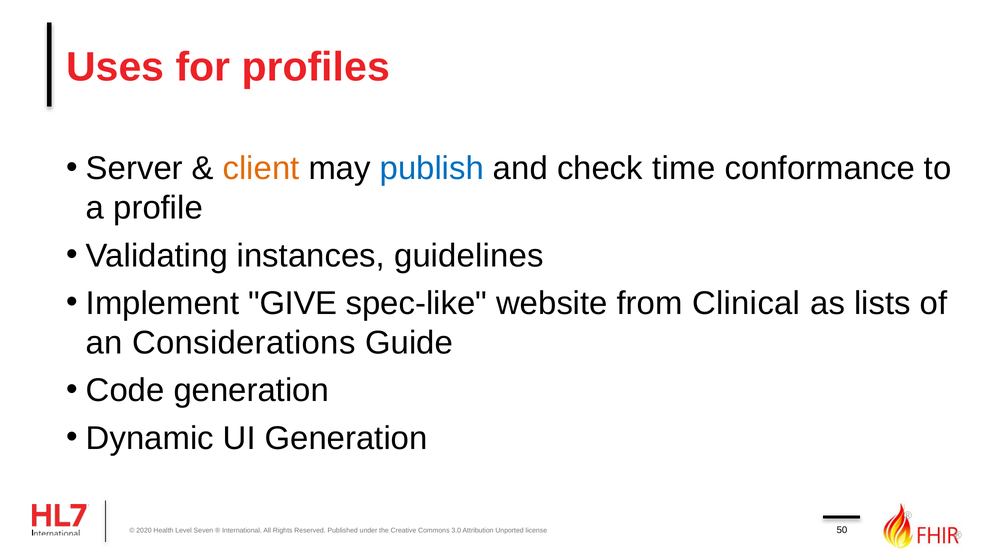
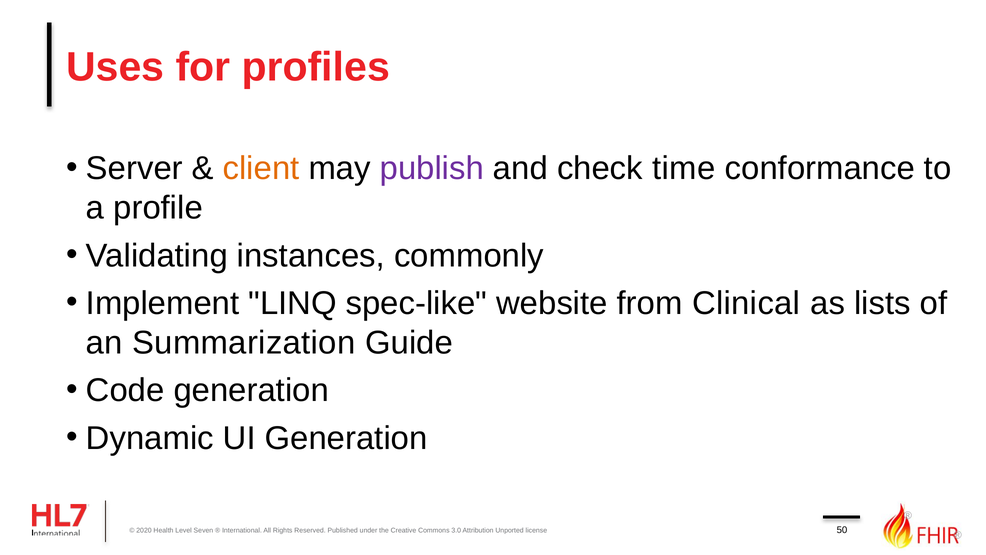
publish colour: blue -> purple (432, 168)
guidelines: guidelines -> commonly (469, 255)
GIVE: GIVE -> LINQ (293, 303)
Considerations: Considerations -> Summarization (244, 343)
